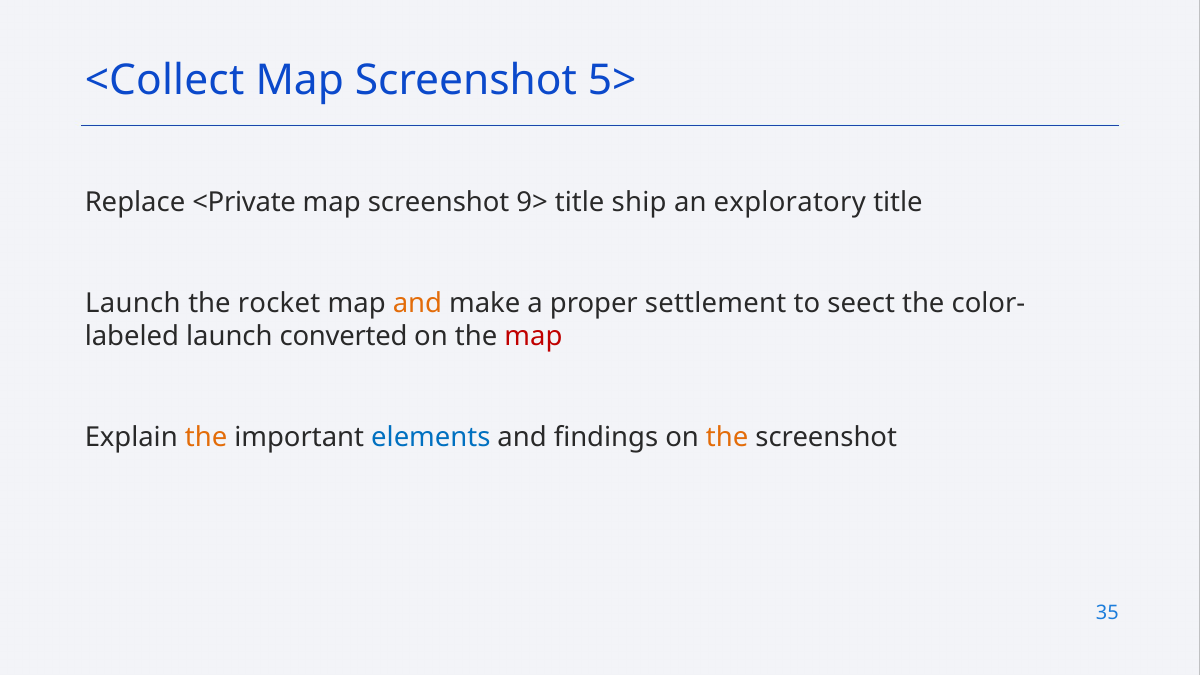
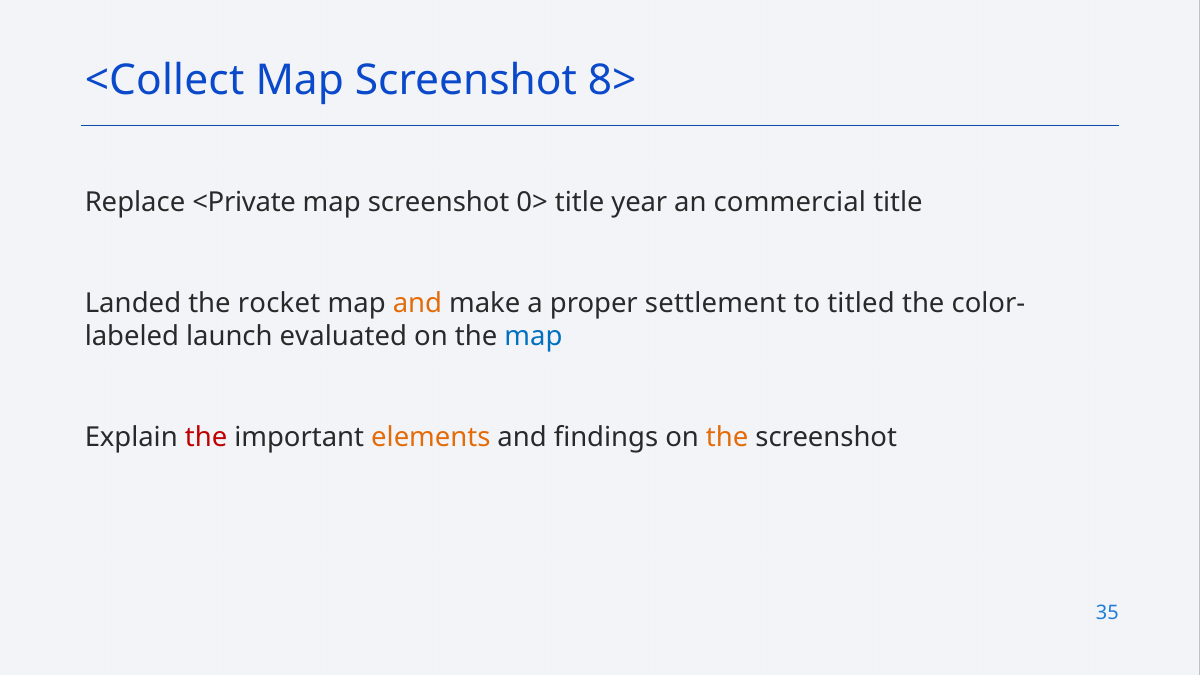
5>: 5> -> 8> (612, 80)
9>: 9> -> 0> (532, 203)
ship: ship -> year (639, 203)
exploratory: exploratory -> commercial (790, 203)
Launch: Launch -> Landed (133, 303)
seect: seect -> titled (861, 303)
converted: converted -> evaluated (343, 336)
map colour: red -> blue (533, 336)
the colour: orange -> red (206, 437)
elements colour: blue -> orange (431, 437)
